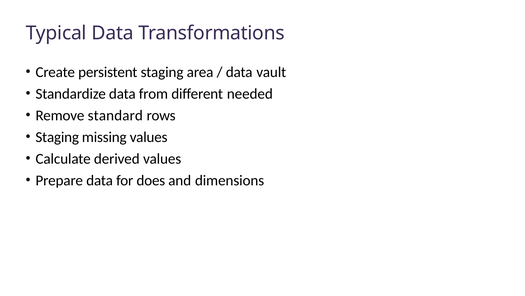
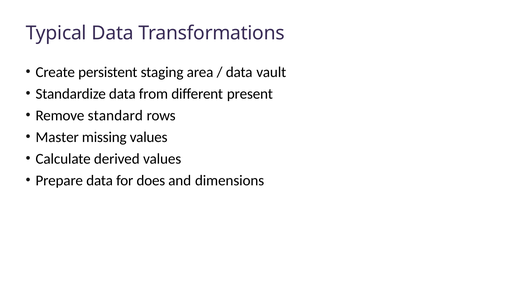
needed: needed -> present (250, 94)
Staging: Staging -> Master (57, 137)
